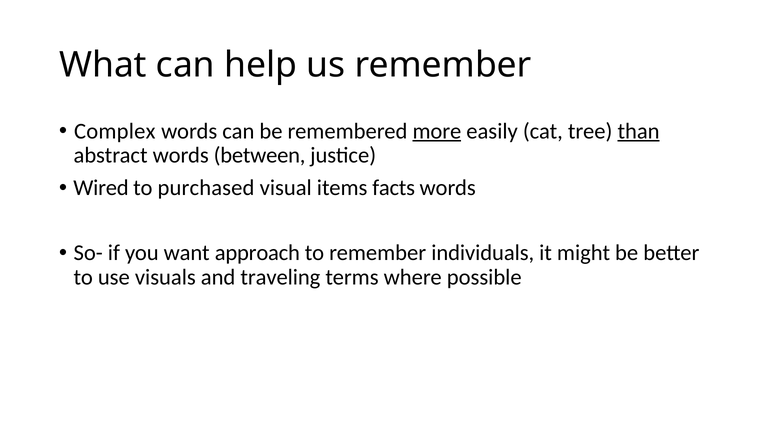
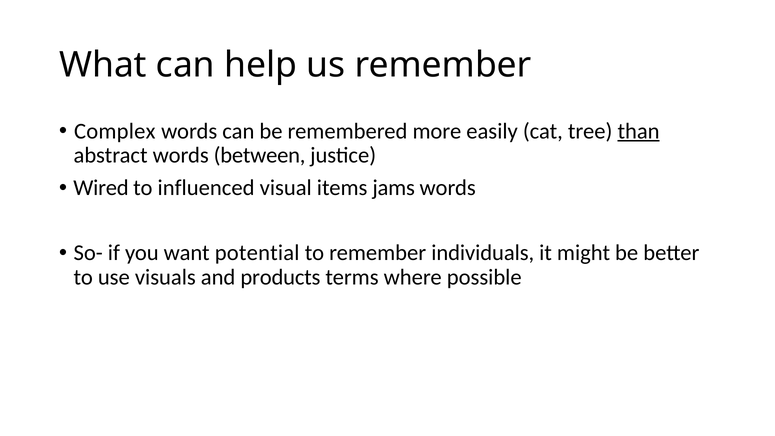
more underline: present -> none (437, 131)
purchased: purchased -> influenced (206, 188)
facts: facts -> jams (394, 188)
approach: approach -> potential (257, 253)
traveling: traveling -> products (280, 277)
